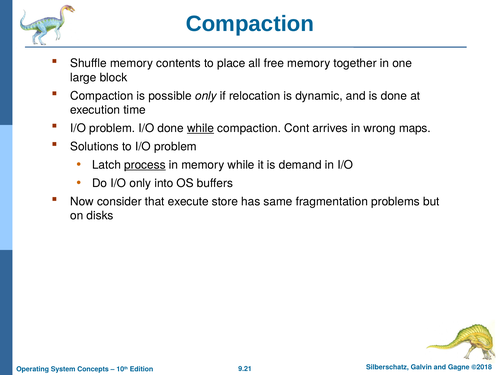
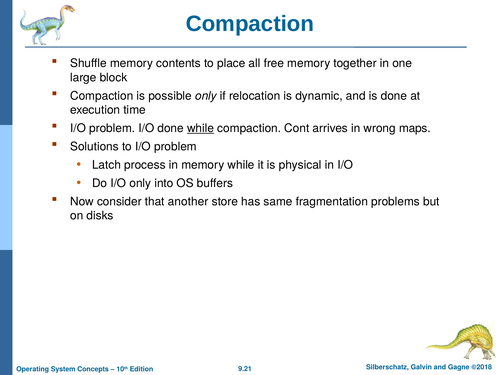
process underline: present -> none (145, 165)
demand: demand -> physical (300, 165)
execute: execute -> another (188, 202)
